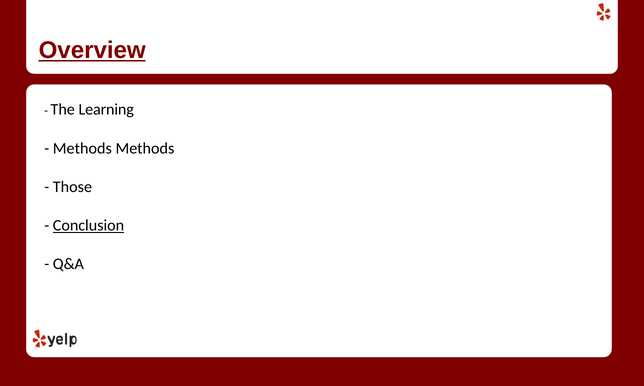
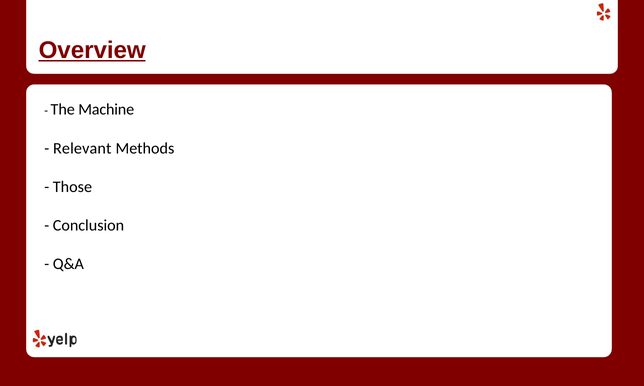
Learning: Learning -> Machine (106, 110)
Methods: Methods -> Relevant (82, 148)
Conclusion underline: present -> none (88, 226)
